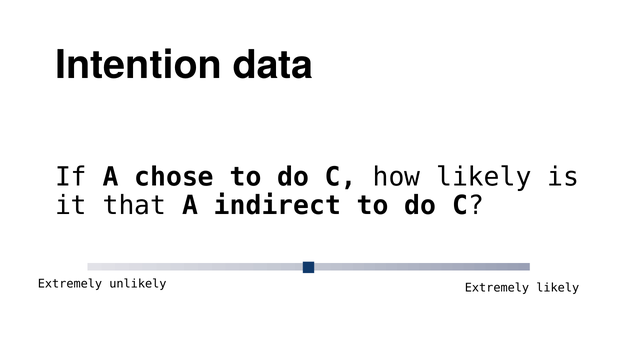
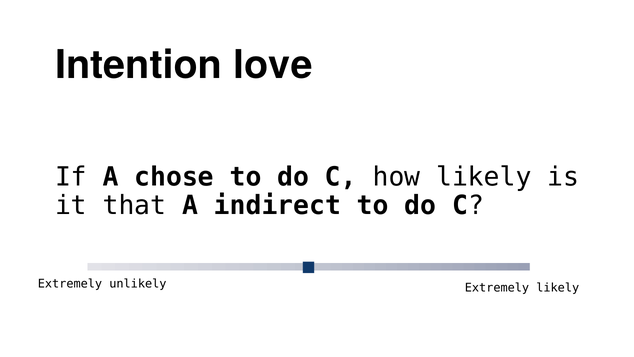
data: data -> love (273, 65)
